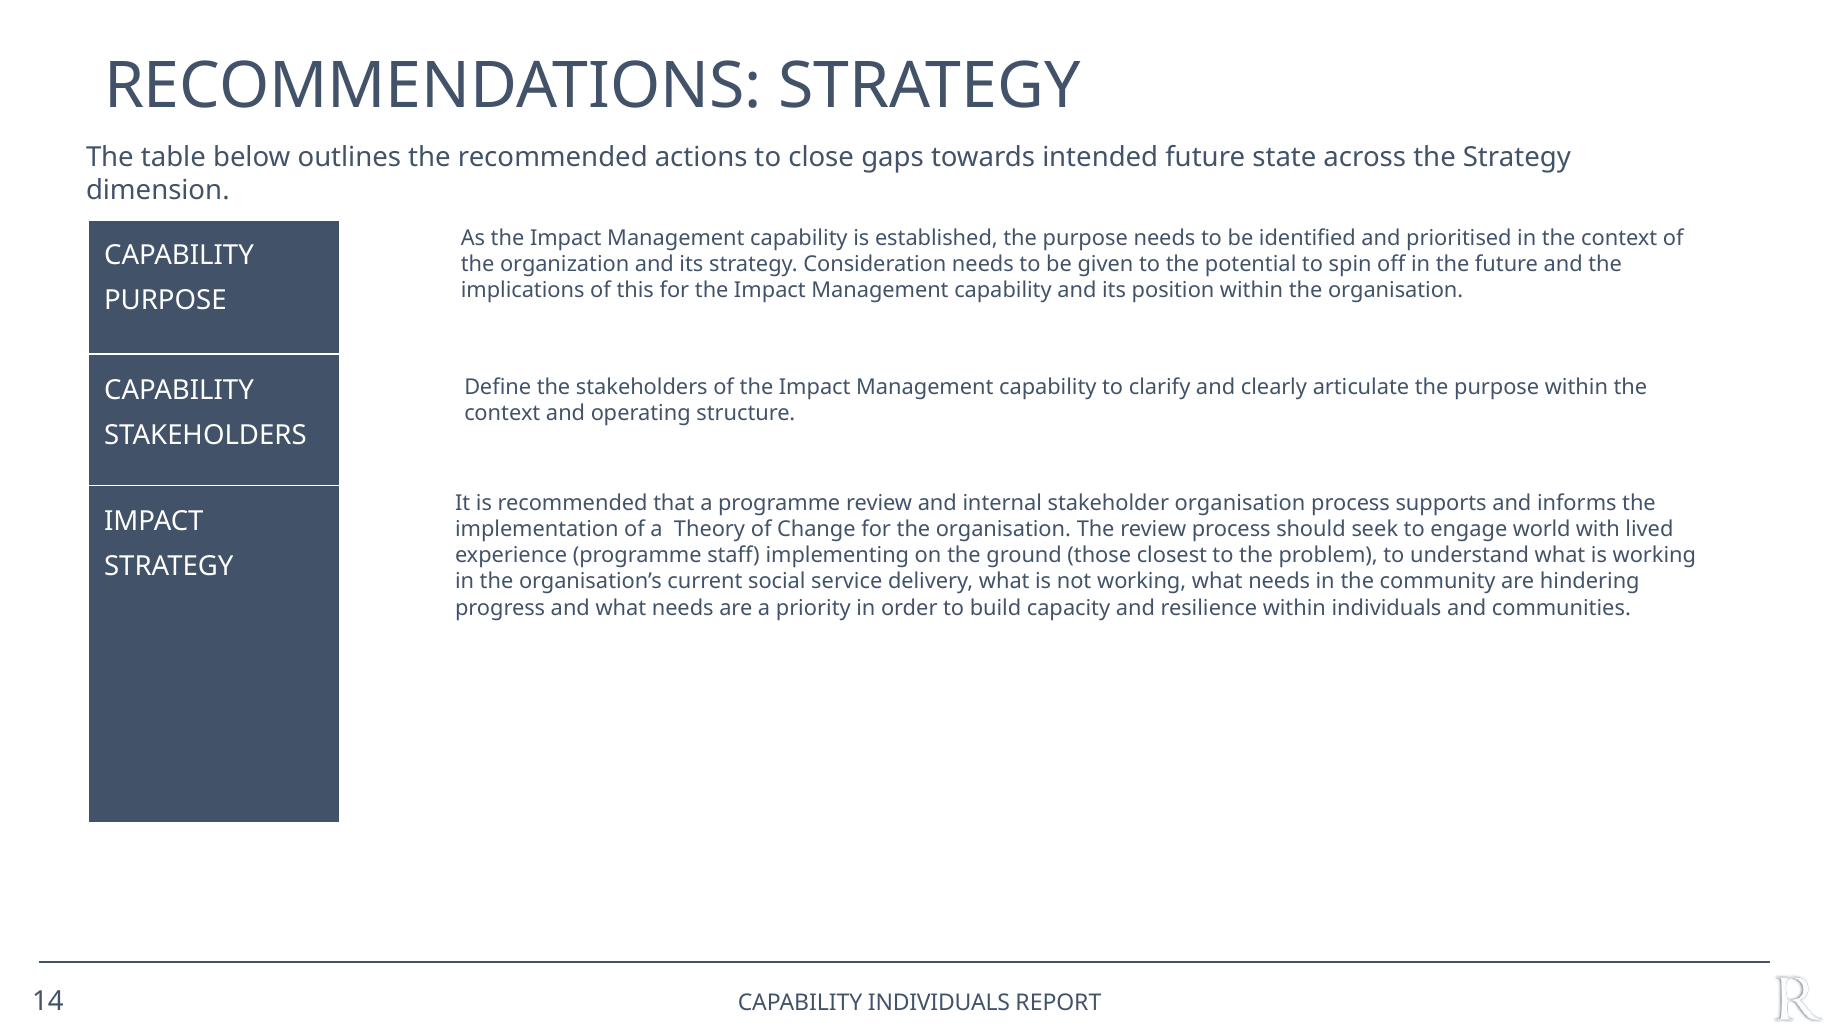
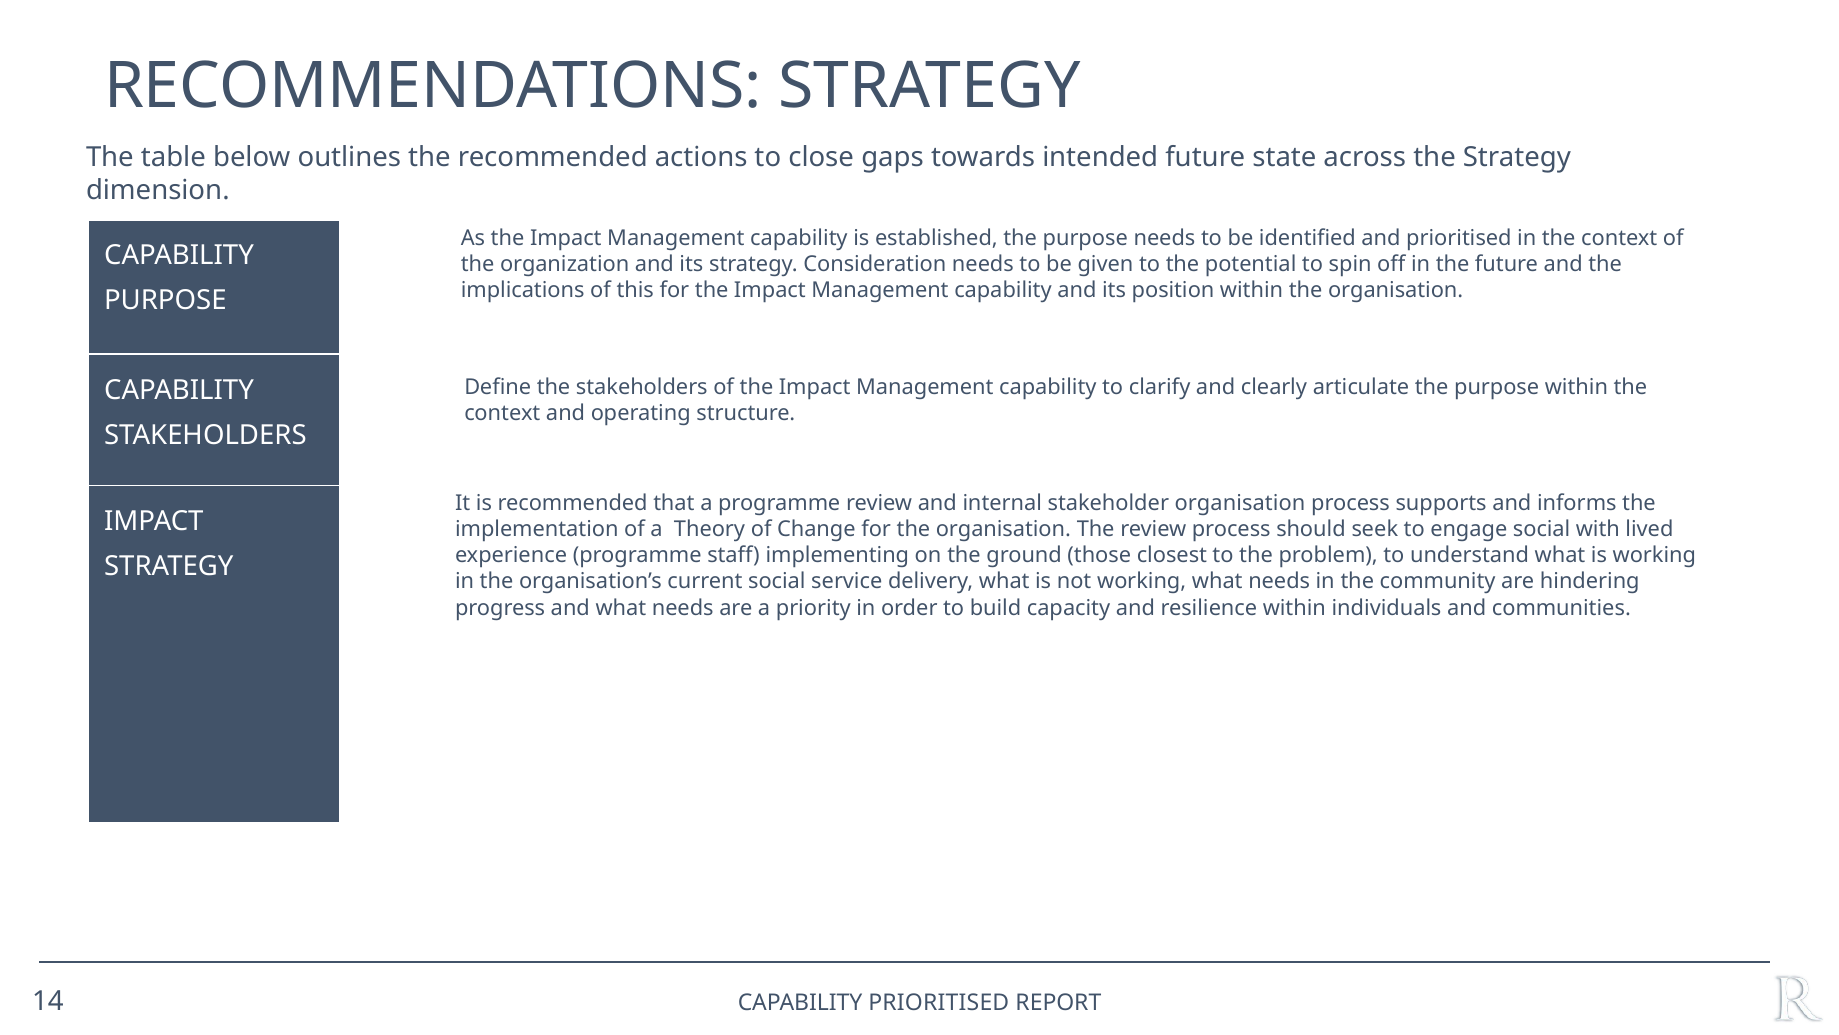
engage world: world -> social (1542, 529)
CAPABILITY INDIVIDUALS: INDIVIDUALS -> PRIORITISED (939, 1002)
